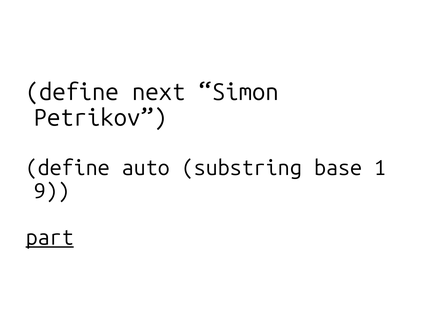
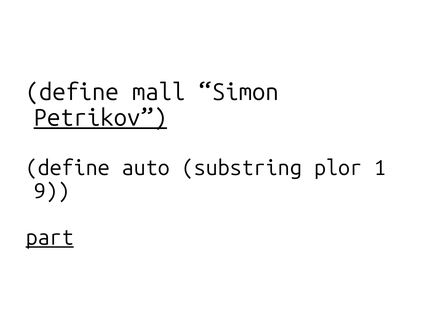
next: next -> mall (159, 92)
Petrikov underline: none -> present (100, 118)
base: base -> plor (338, 168)
